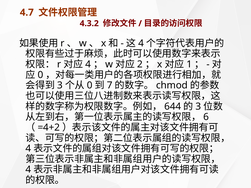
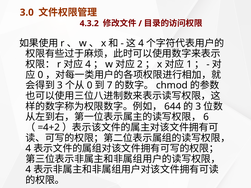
4.7: 4.7 -> 3.0 (27, 12)
